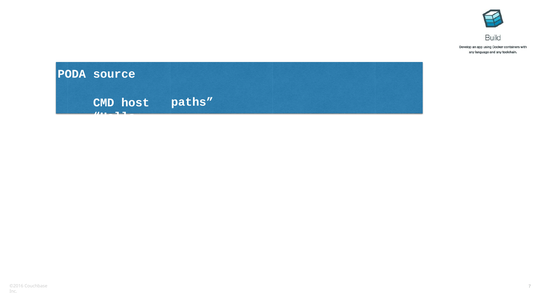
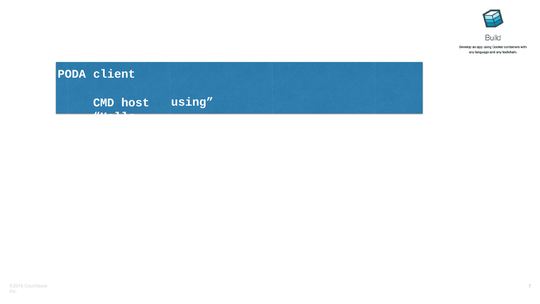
source: source -> client (114, 74)
paths: paths -> using (192, 102)
